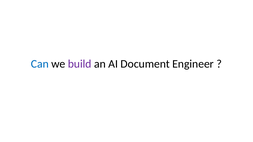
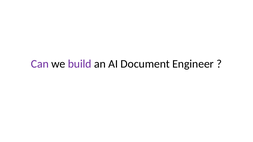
Can colour: blue -> purple (40, 64)
